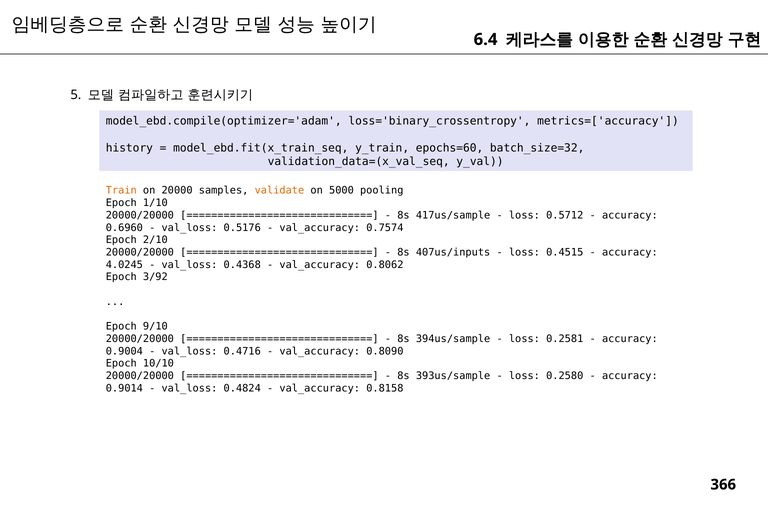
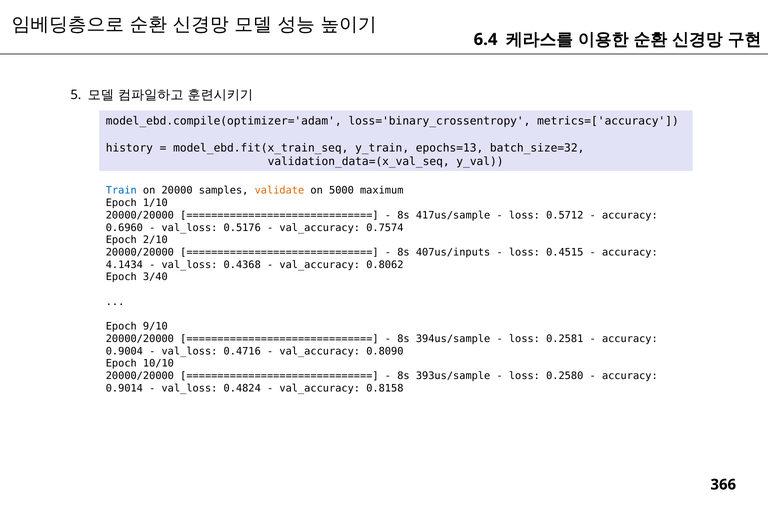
epochs=60: epochs=60 -> epochs=13 (450, 148)
Train colour: orange -> blue (121, 190)
pooling: pooling -> maximum (382, 190)
4.0245: 4.0245 -> 4.1434 (124, 264)
3/92: 3/92 -> 3/40 (155, 277)
